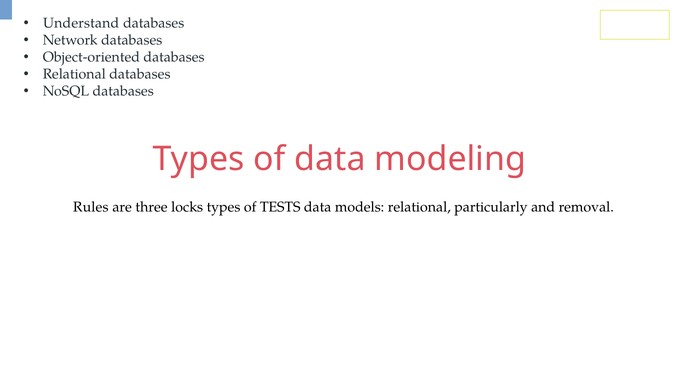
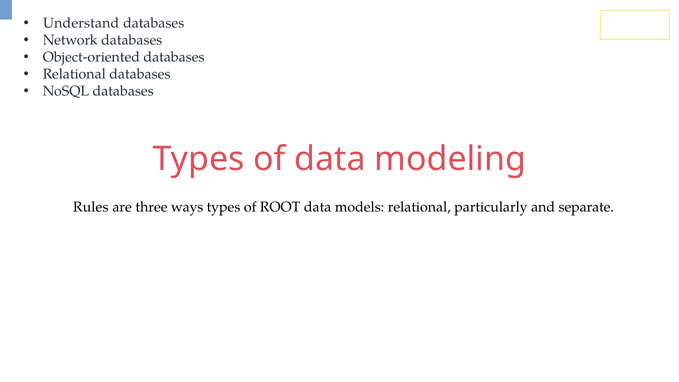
locks: locks -> ways (187, 207)
TESTS: TESTS -> ROOT (280, 207)
removal: removal -> separate (586, 207)
